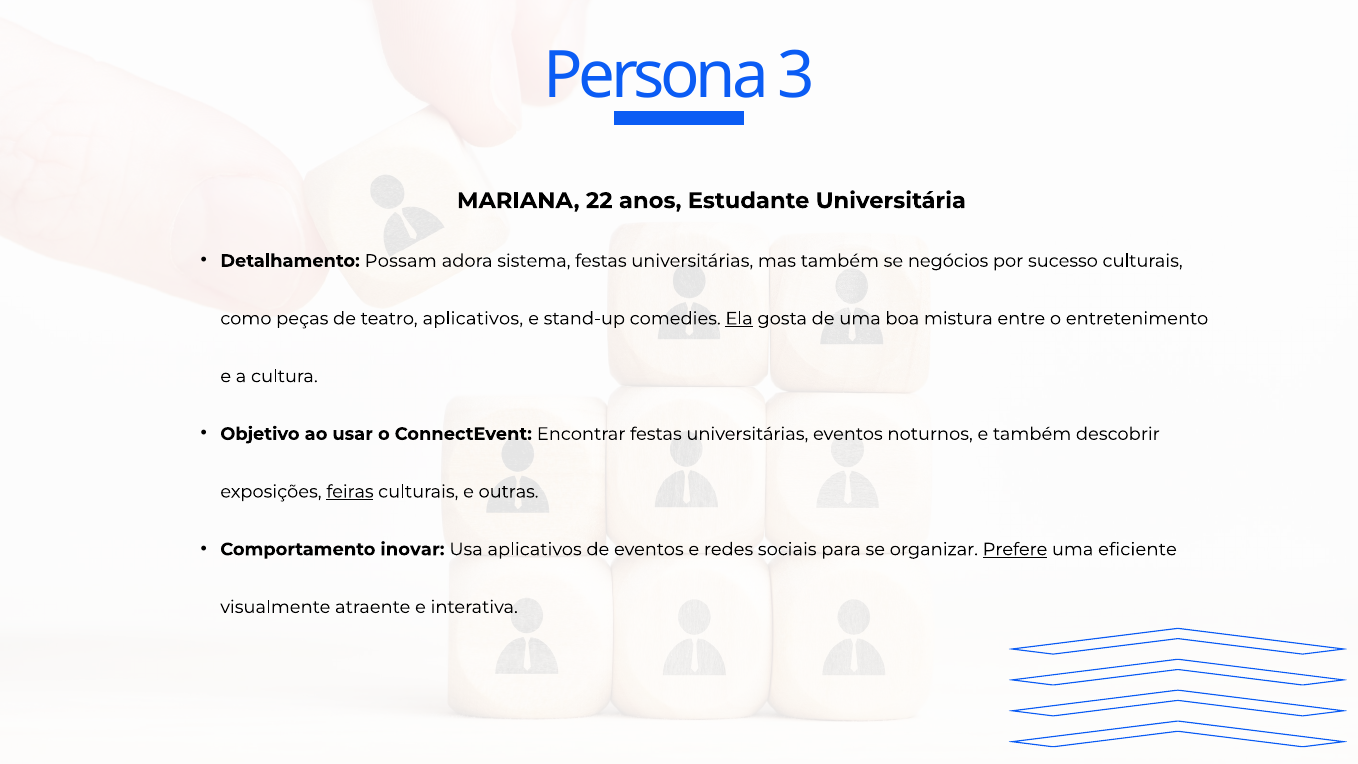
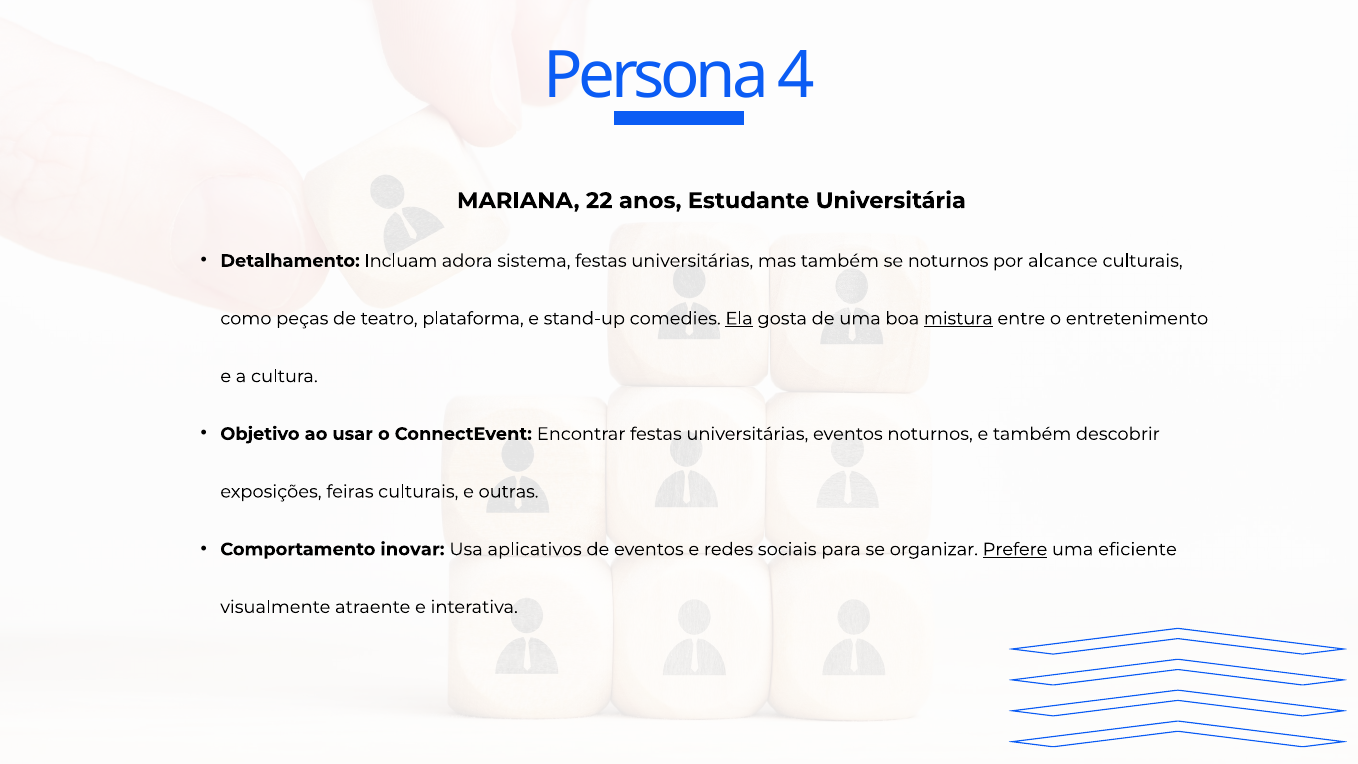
3: 3 -> 4 (796, 76)
Possam: Possam -> Incluam (401, 261)
se negócios: negócios -> noturnos (948, 261)
sucesso: sucesso -> alcance (1063, 261)
teatro aplicativos: aplicativos -> plataforma (473, 319)
mistura underline: none -> present (958, 319)
feiras underline: present -> none (350, 492)
